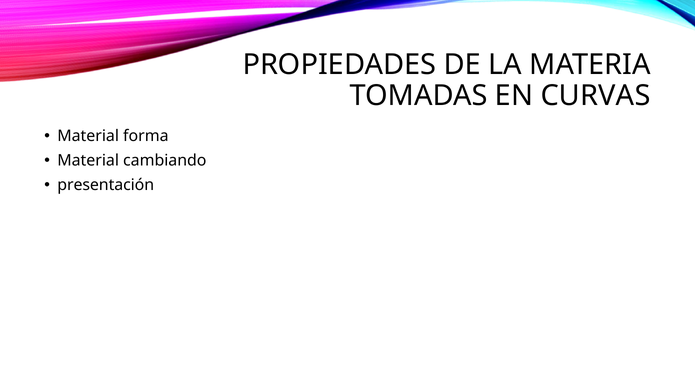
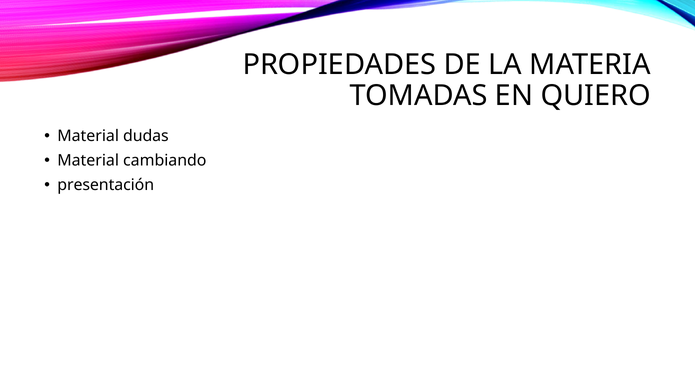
CURVAS: CURVAS -> QUIERO (596, 96)
forma: forma -> dudas (146, 136)
